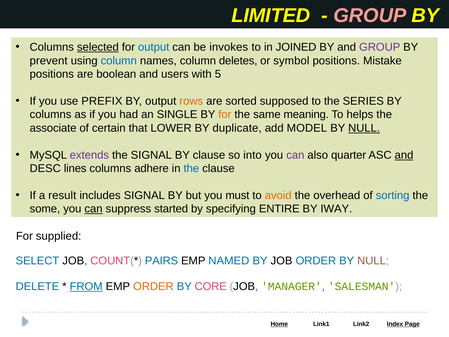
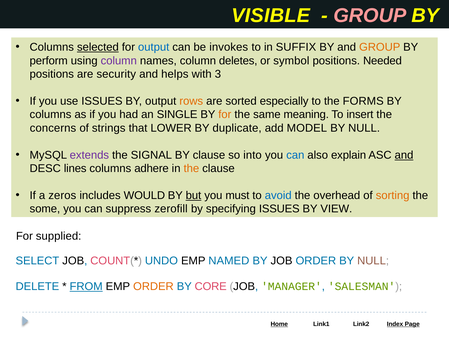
LIMITED: LIMITED -> VISIBLE (271, 16)
JOINED: JOINED -> SUFFIX (296, 47)
GROUP colour: purple -> orange (380, 47)
prevent: prevent -> perform (49, 61)
column colour: blue -> purple (119, 61)
Mistake: Mistake -> Needed (382, 61)
boolean: boolean -> security (116, 74)
users: users -> helps (175, 74)
5: 5 -> 3 (218, 74)
use PREFIX: PREFIX -> ISSUES (102, 101)
supposed: supposed -> especially (284, 101)
SERIES: SERIES -> FORMS (363, 101)
helps: helps -> insert (360, 114)
associate: associate -> concerns (53, 128)
certain: certain -> strings (109, 128)
NULL underline: present -> none (364, 128)
can colour: purple -> blue (295, 155)
quarter: quarter -> explain (349, 155)
the colour: blue -> orange (191, 168)
result: result -> zeros (62, 195)
includes SIGNAL: SIGNAL -> WOULD (144, 195)
but underline: none -> present (193, 195)
avoid colour: orange -> blue (278, 195)
sorting colour: blue -> orange (393, 195)
can underline: present -> none (93, 209)
started: started -> zerofill (171, 209)
specifying ENTIRE: ENTIRE -> ISSUES (279, 209)
IWAY: IWAY -> VIEW (336, 209)
PAIRS: PAIRS -> UNDO (161, 261)
